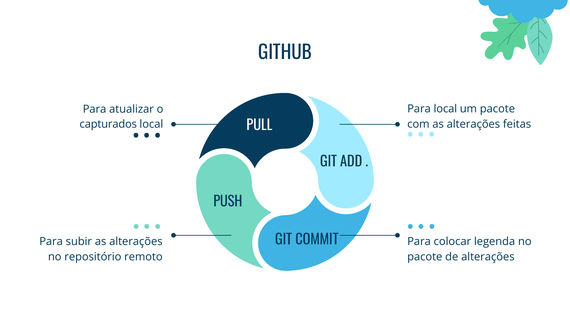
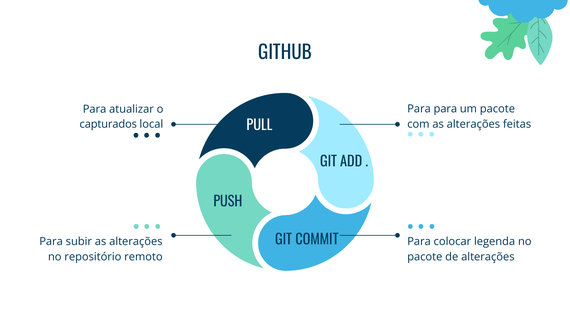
Para local: local -> para (445, 109)
